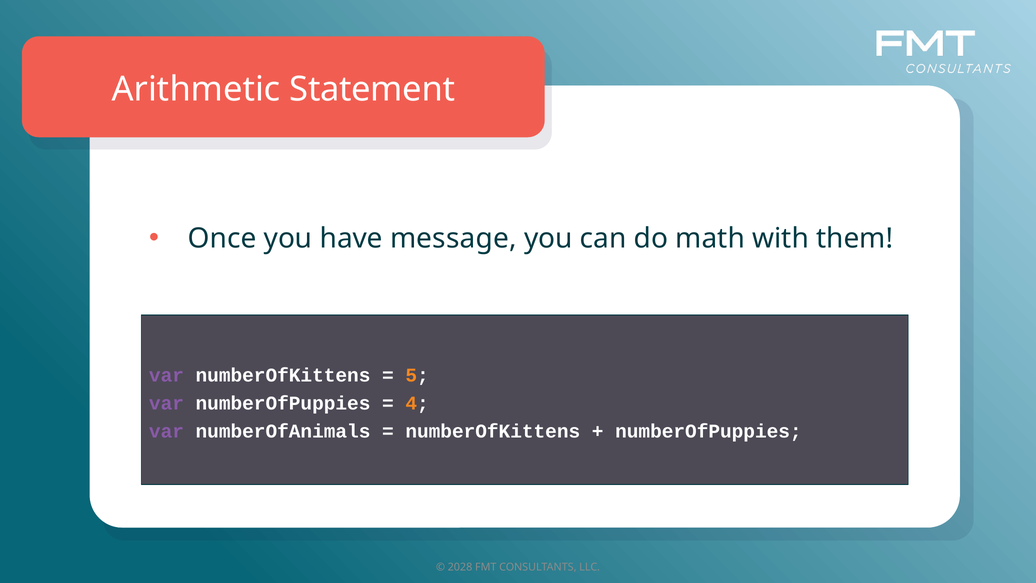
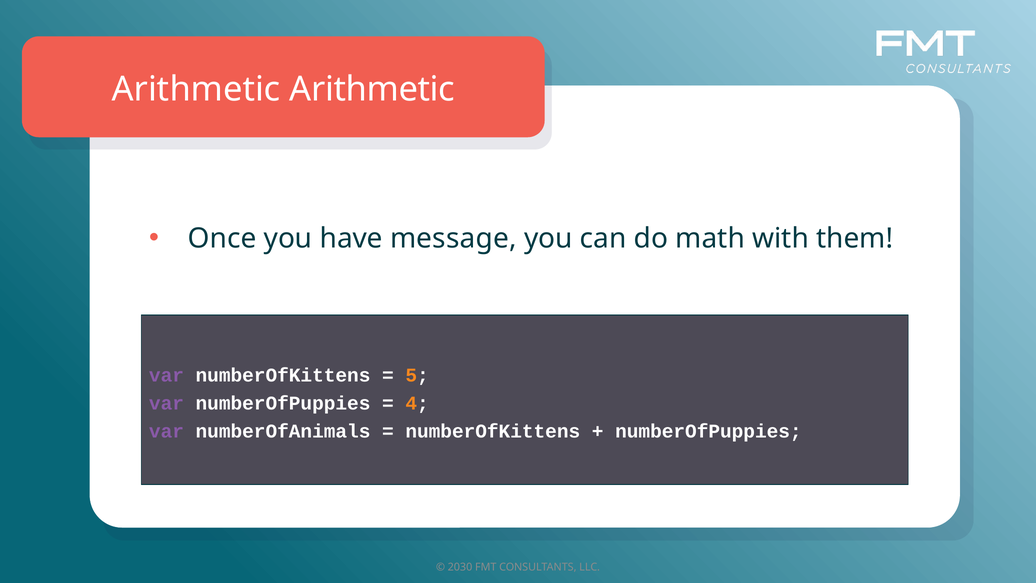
Arithmetic Statement: Statement -> Arithmetic (372, 89)
2028: 2028 -> 2030 (460, 567)
